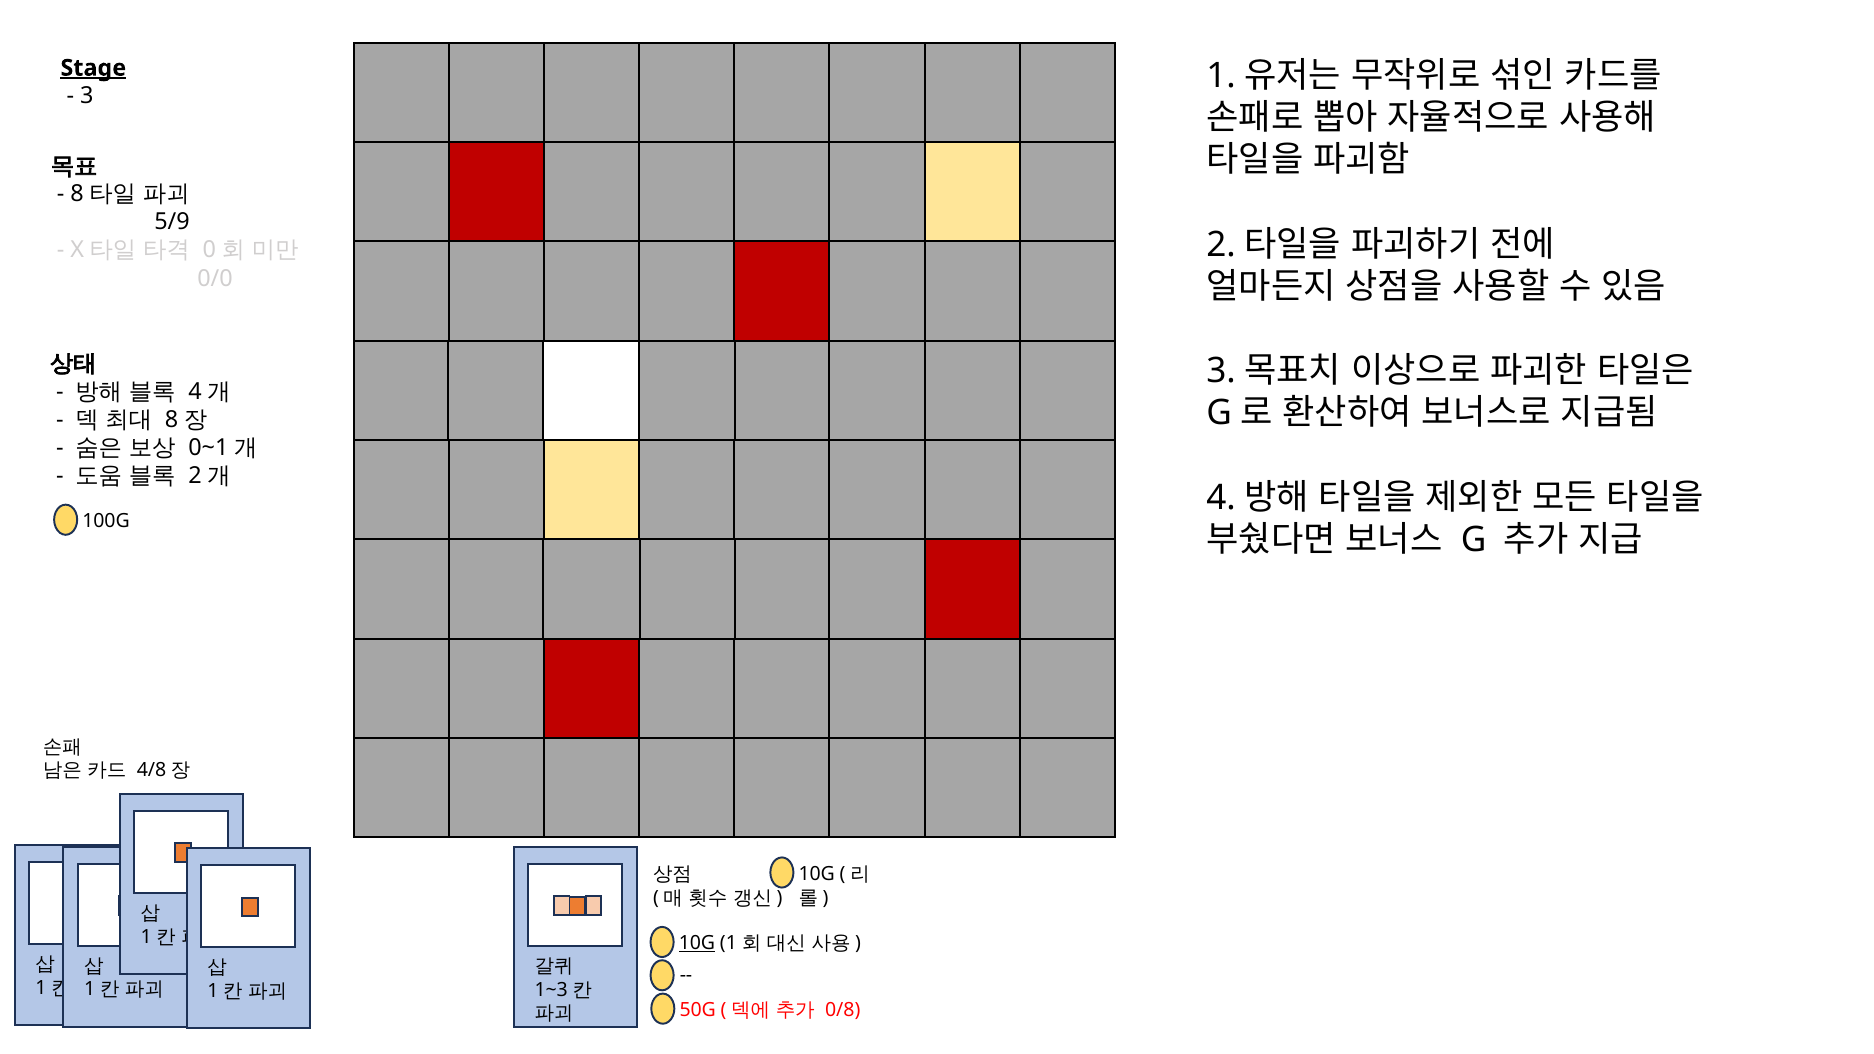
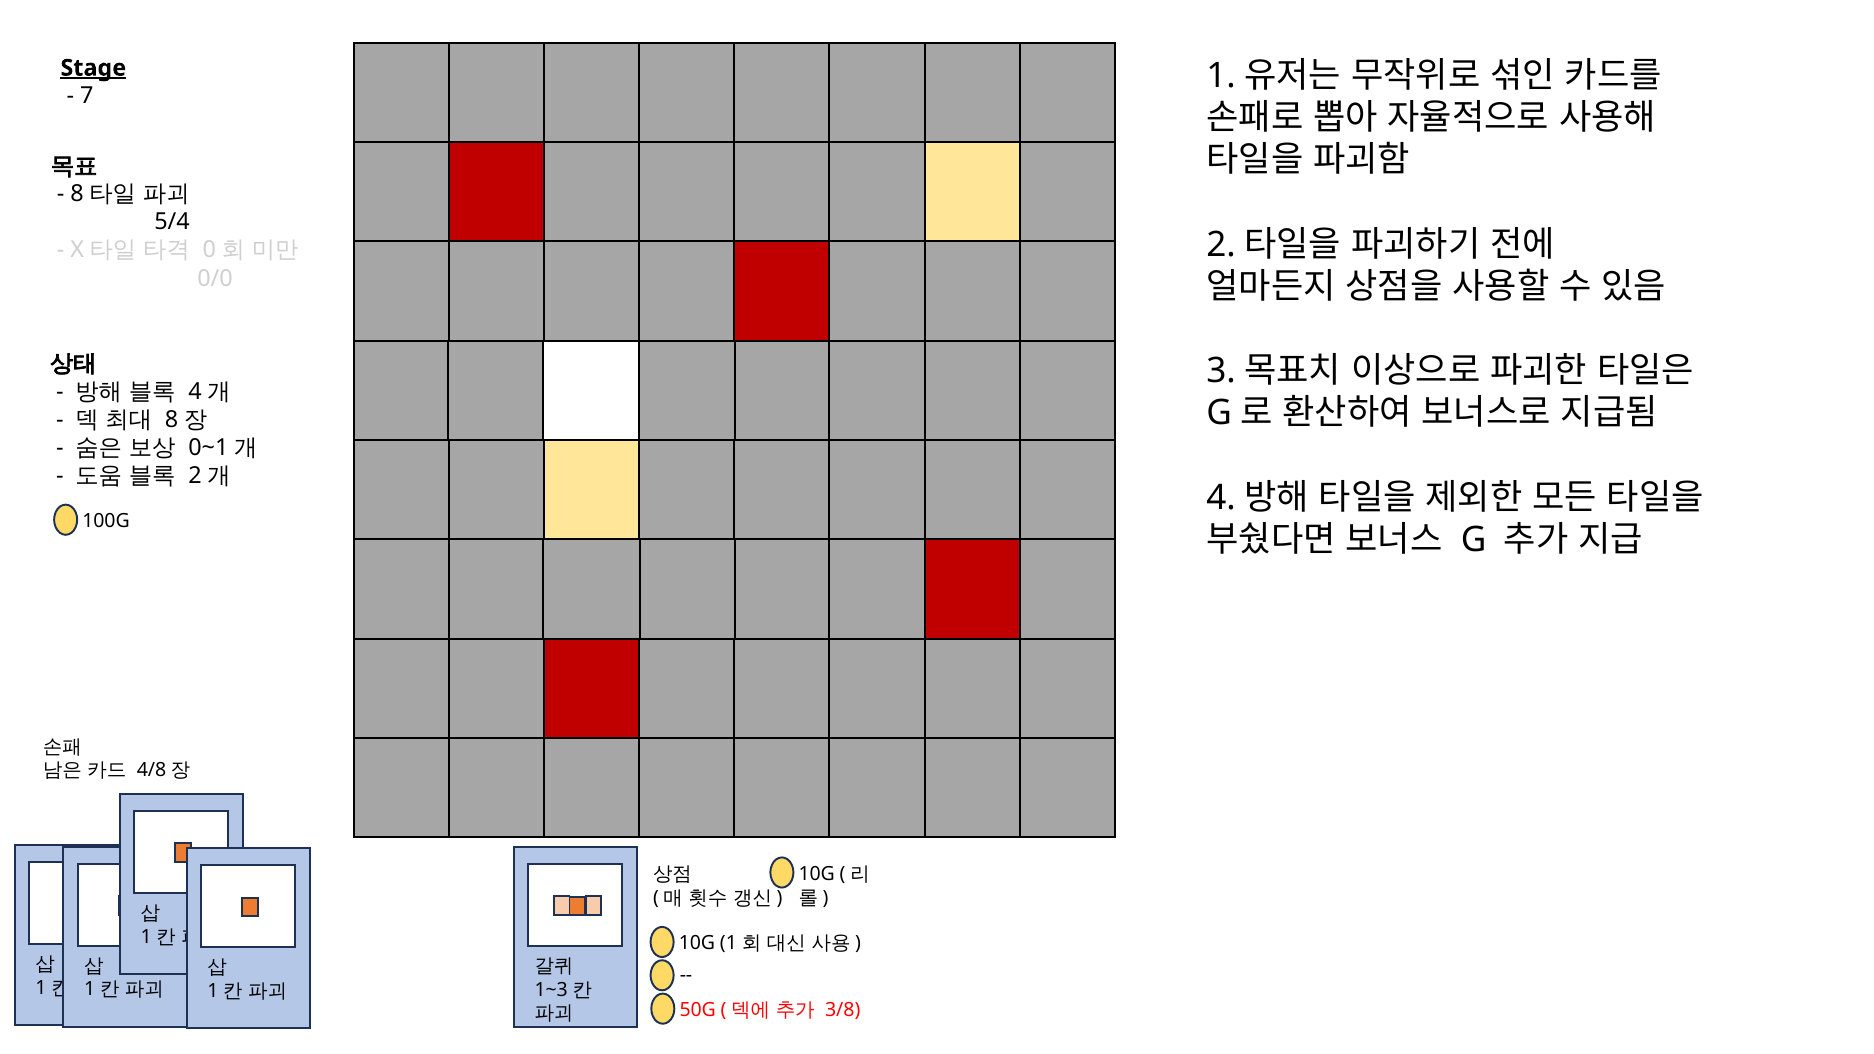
3: 3 -> 7 (87, 96)
5/9: 5/9 -> 5/4 (172, 222)
10G underline: present -> none (697, 943)
0/8: 0/8 -> 3/8 (843, 1010)
